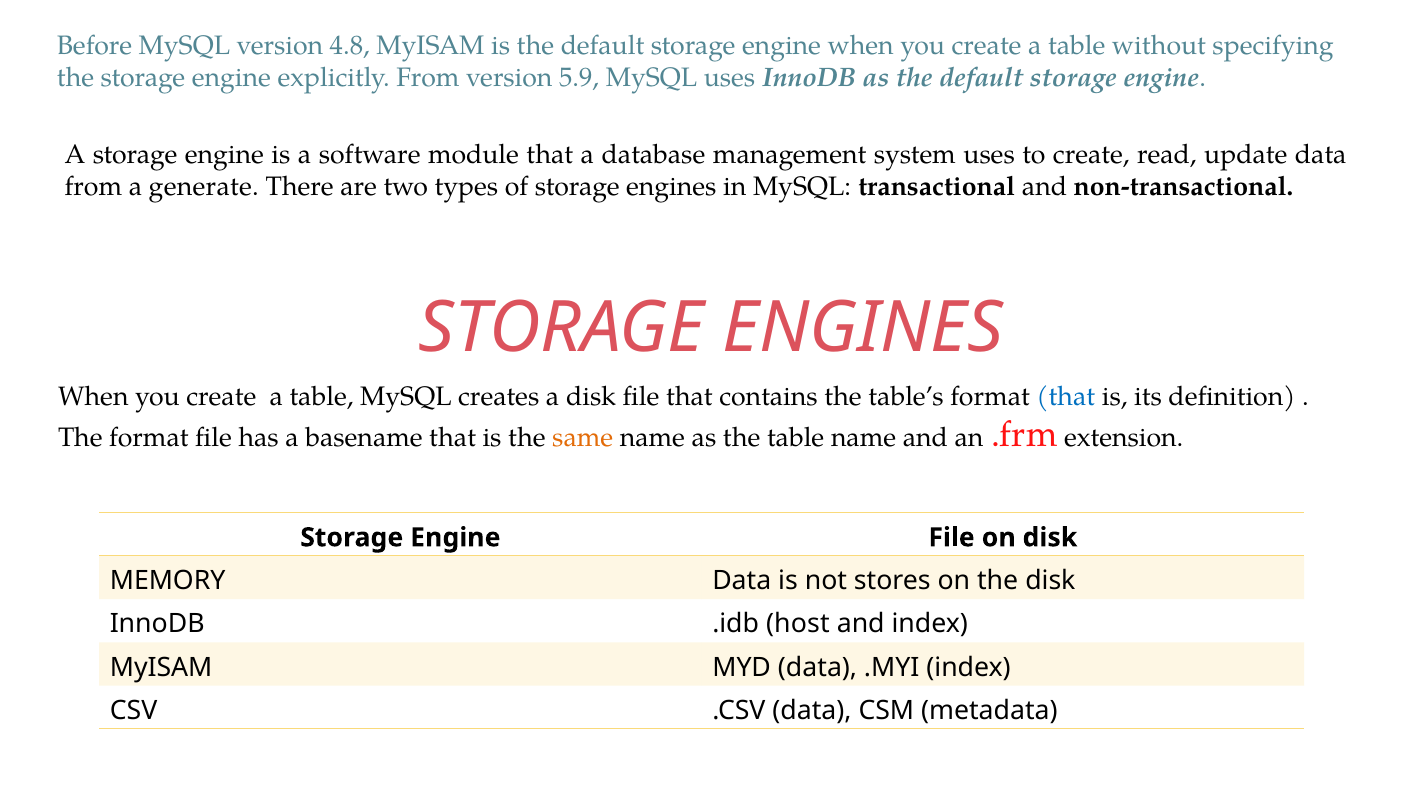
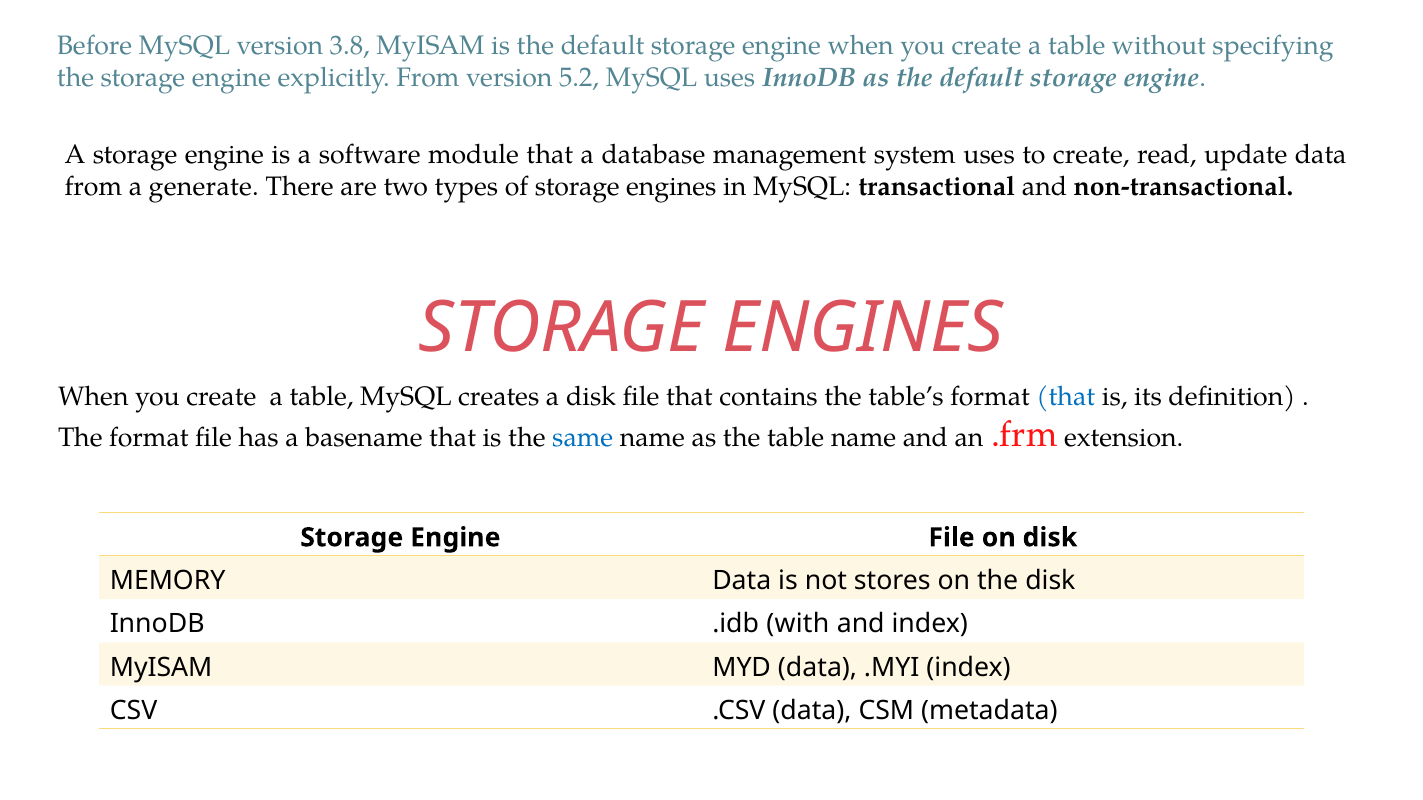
4.8: 4.8 -> 3.8 (350, 45)
5.9: 5.9 -> 5.2 (579, 77)
same colour: orange -> blue (583, 438)
host: host -> with (798, 624)
